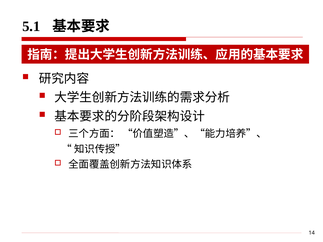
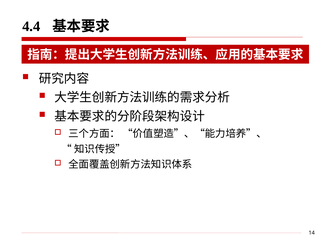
5.1: 5.1 -> 4.4 (31, 26)
